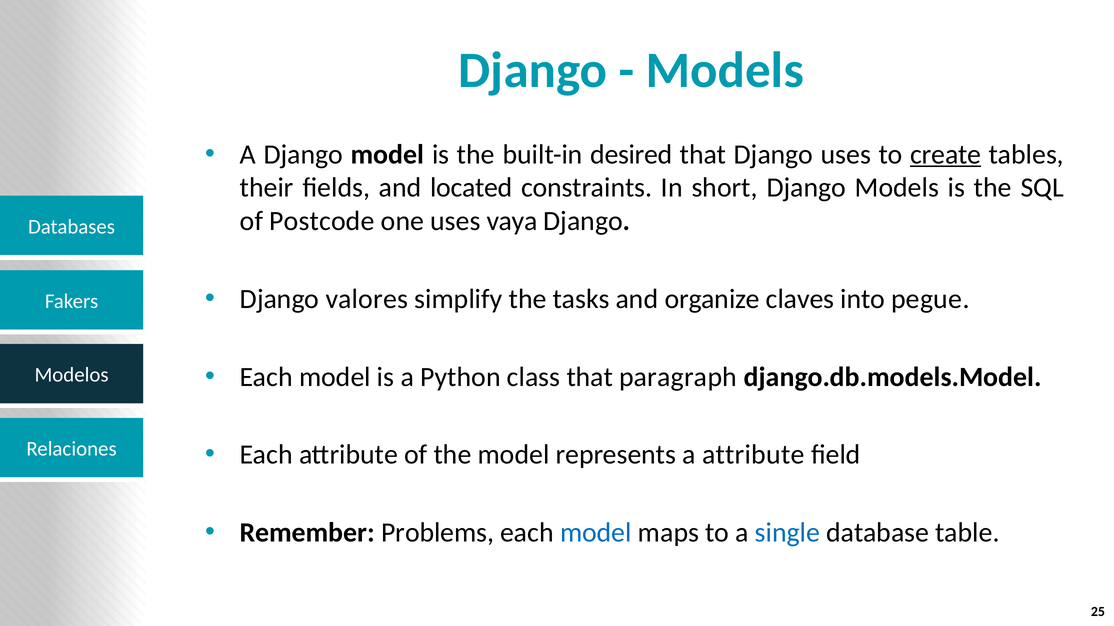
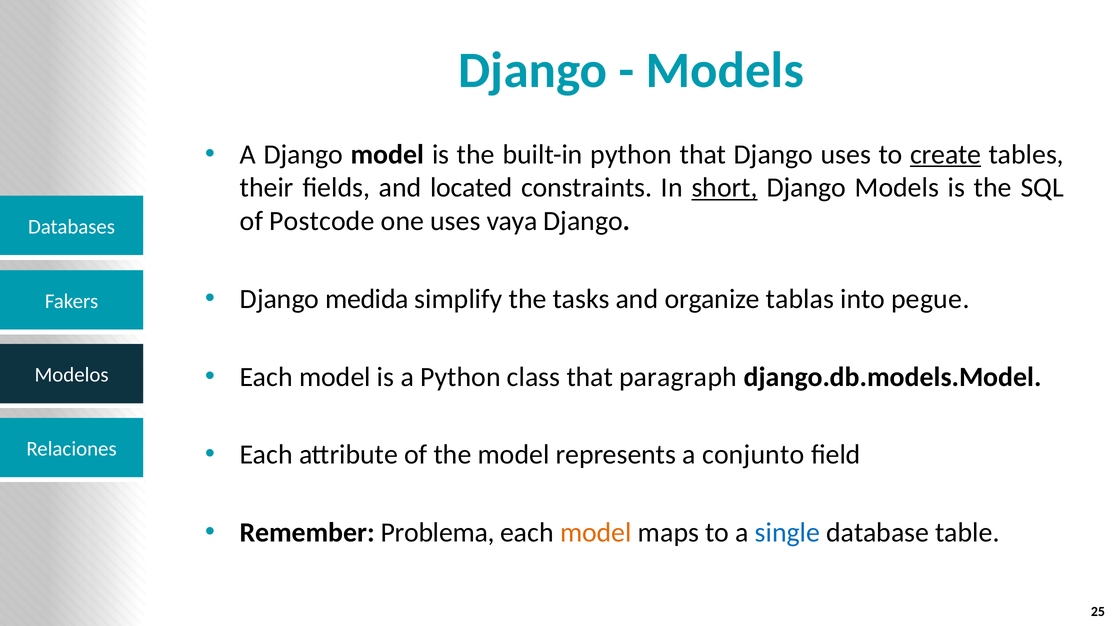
built-in desired: desired -> python (631, 155)
short underline: none -> present (725, 188)
valores: valores -> medida (367, 299)
claves: claves -> tablas (800, 299)
a attribute: attribute -> conjunto (753, 455)
Problems: Problems -> Problema (438, 533)
model colour: blue -> orange (596, 533)
